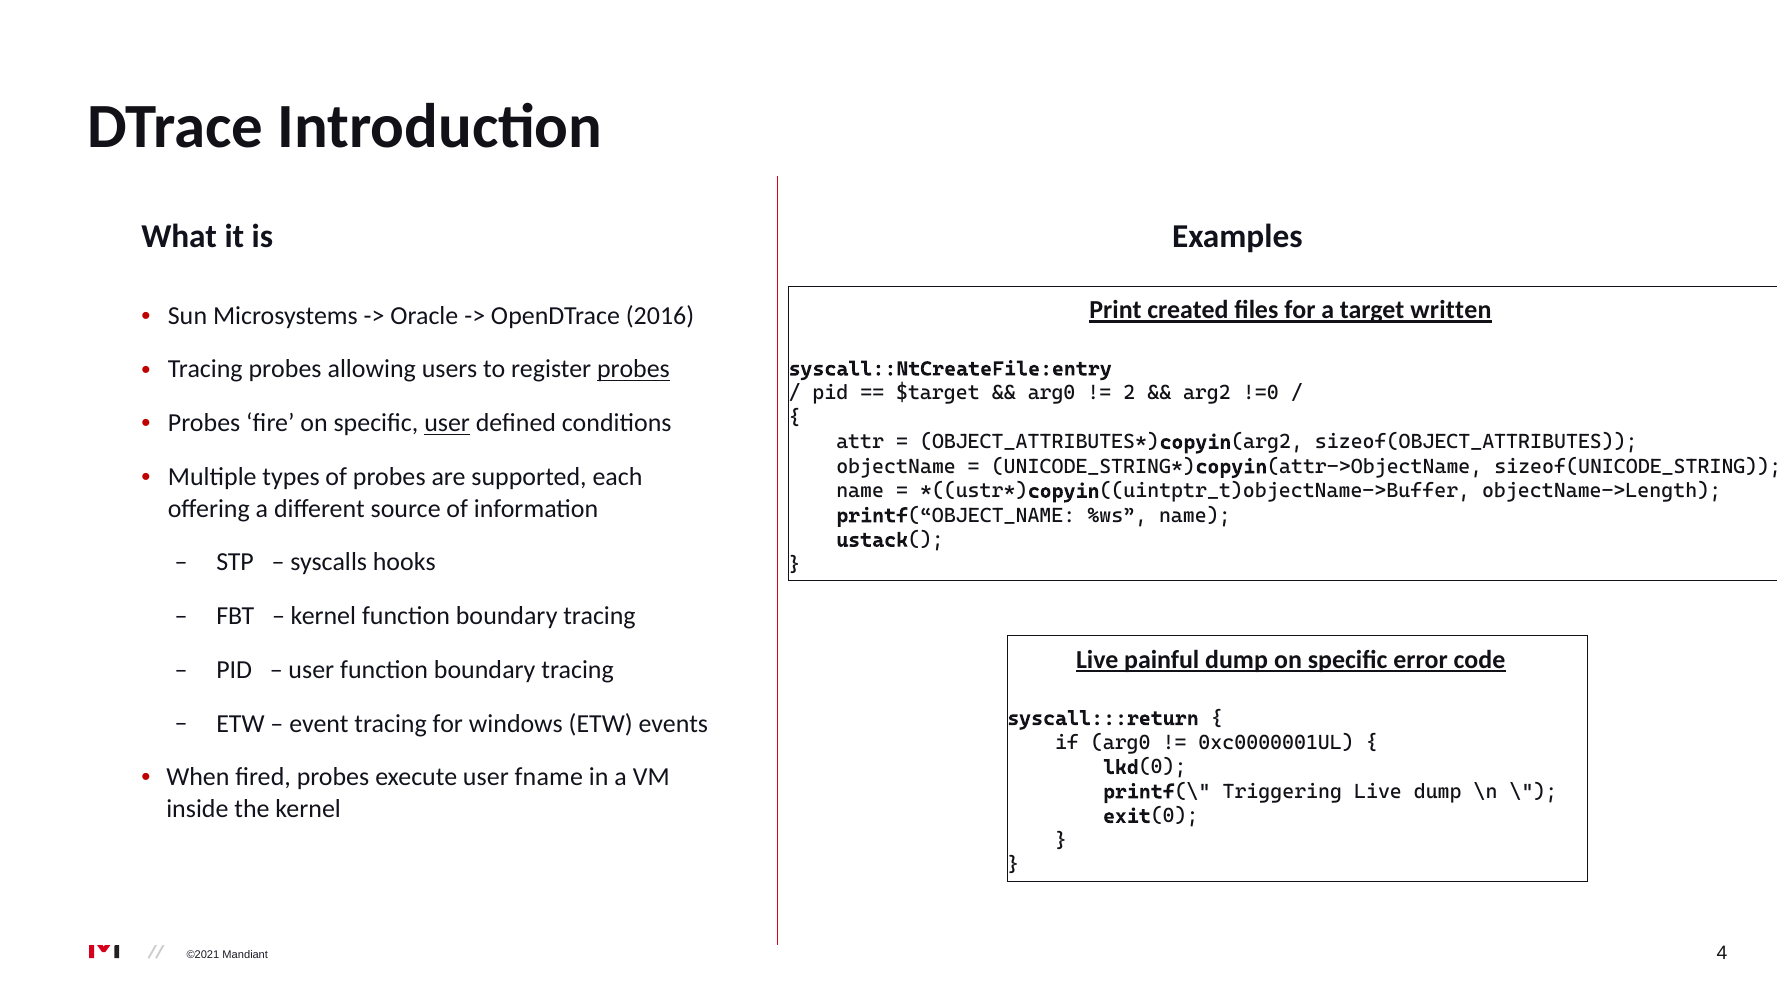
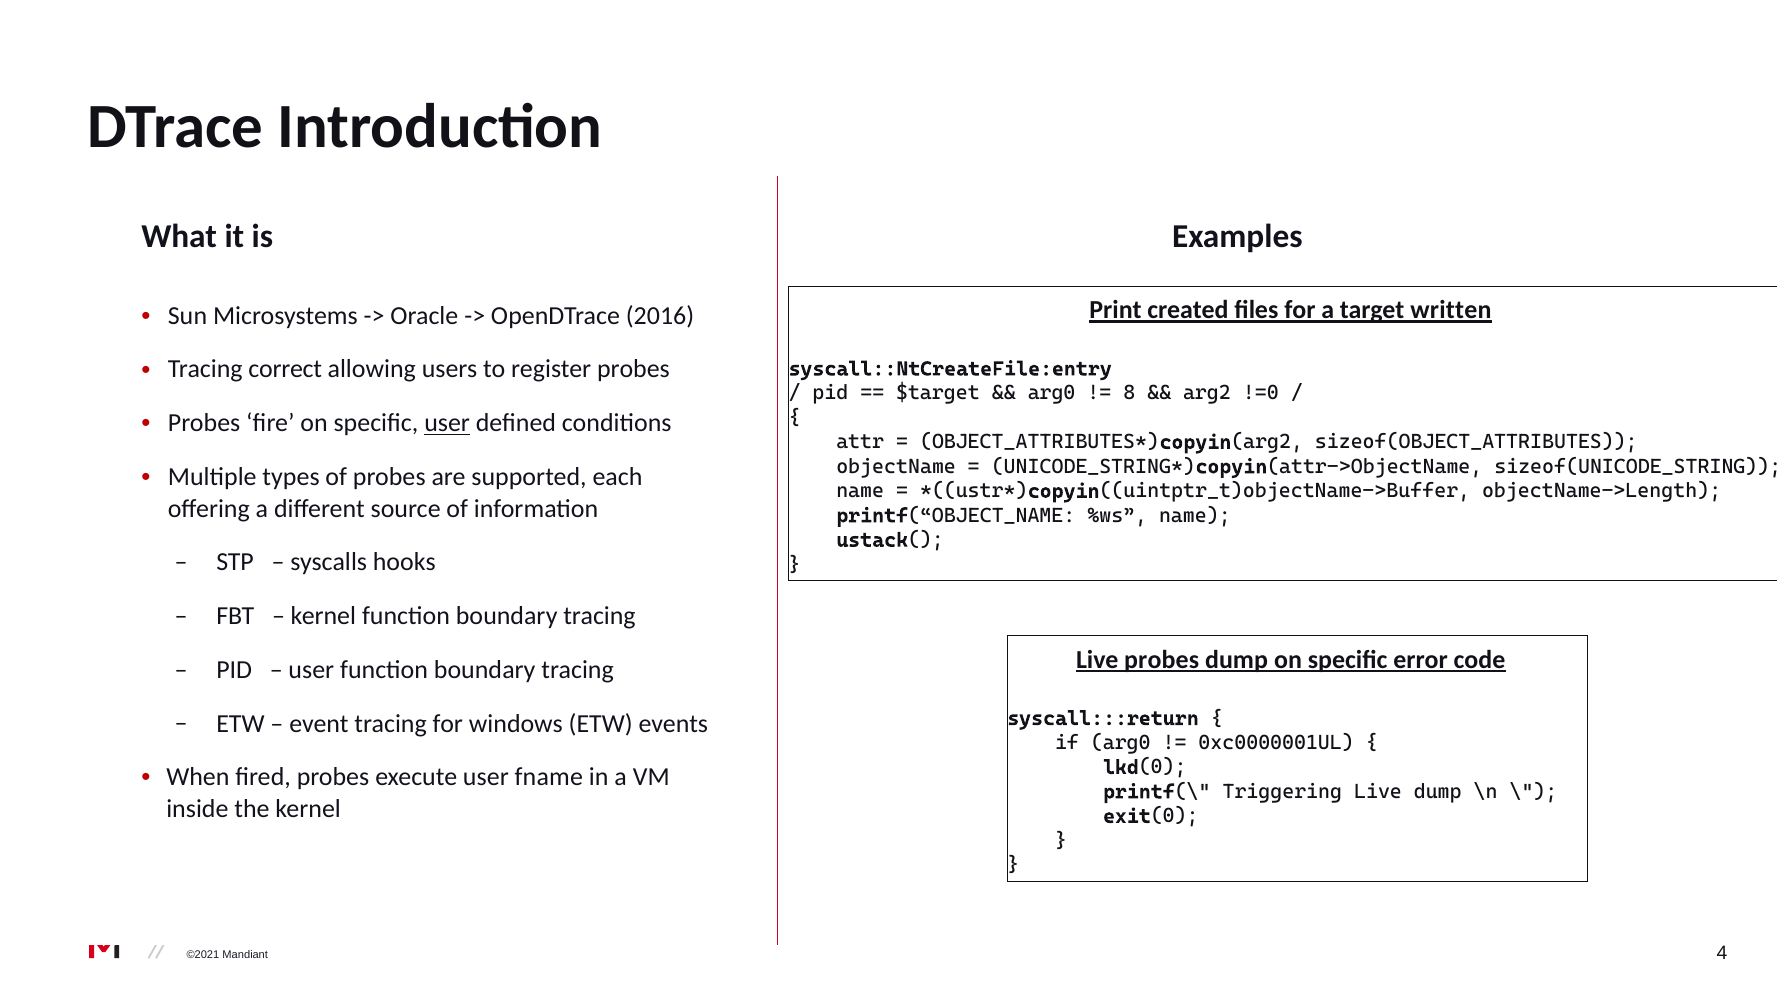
Tracing probes: probes -> correct (285, 369)
probes underline: present -> none (633, 369)
2: 2 -> 8 (1129, 393)
Live painful: painful -> probes (1162, 659)
